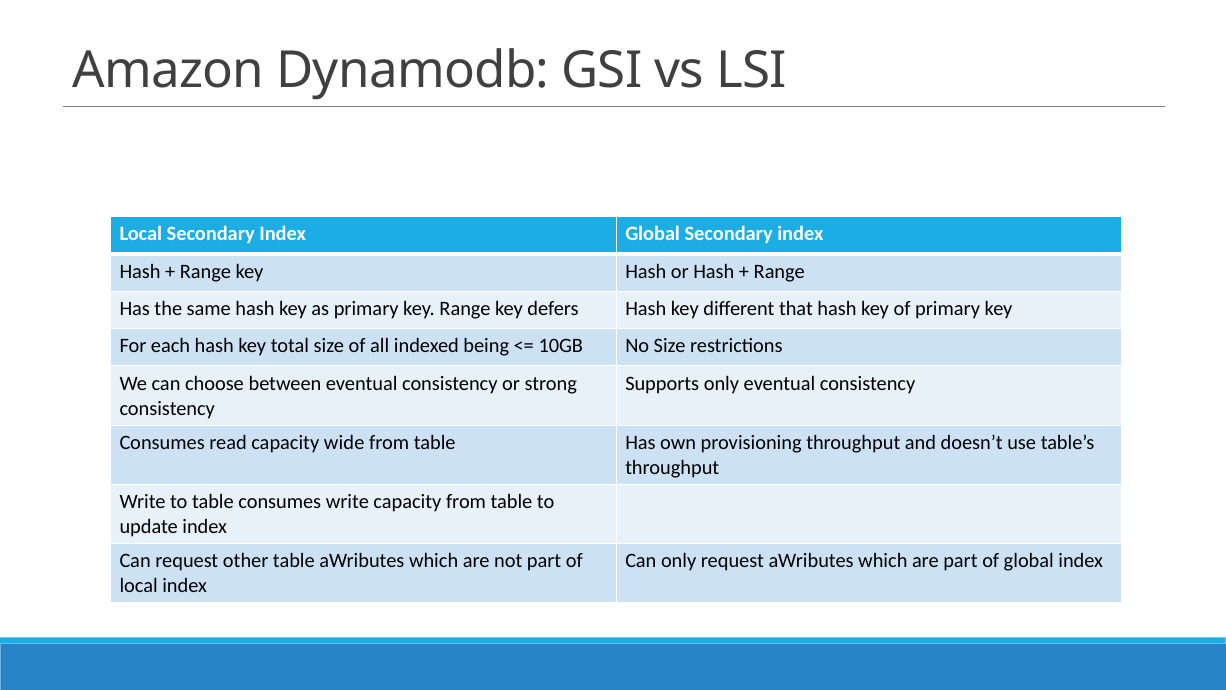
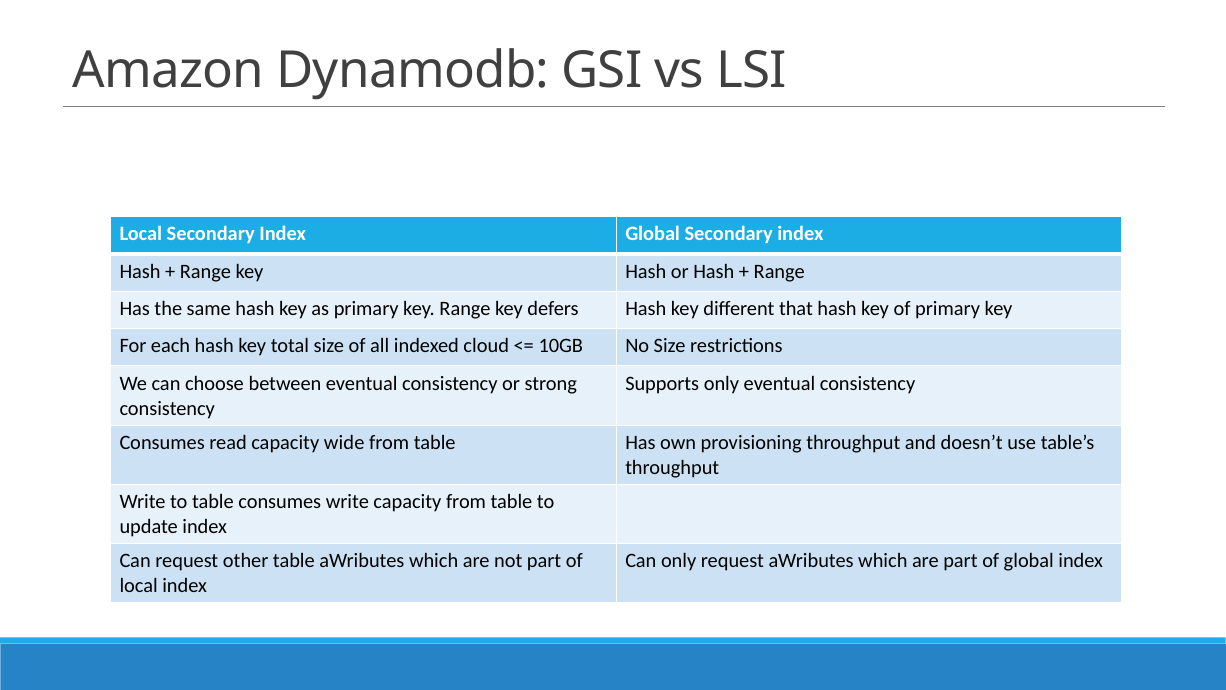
being: being -> cloud (486, 346)
